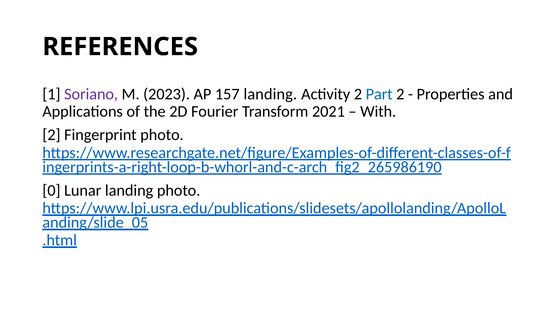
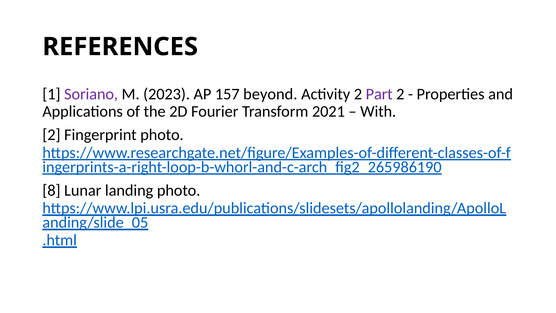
157 landing: landing -> beyond (270, 94)
Part colour: blue -> purple (379, 94)
0: 0 -> 8 (51, 190)
